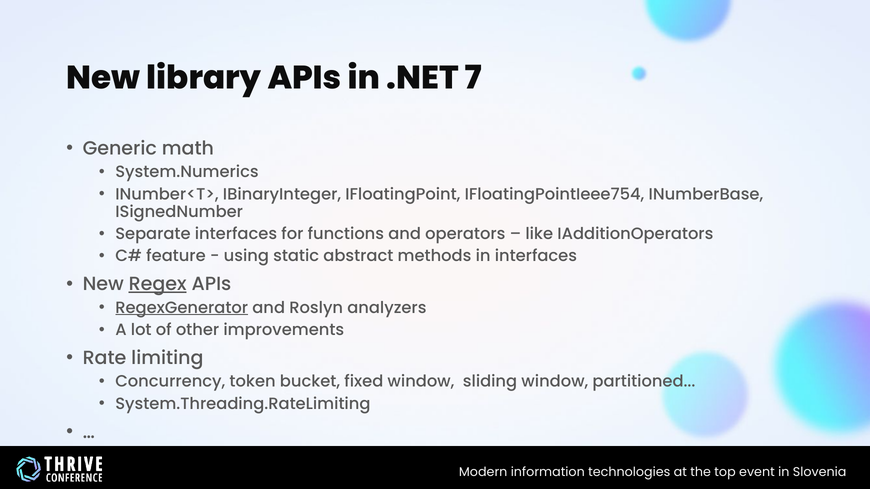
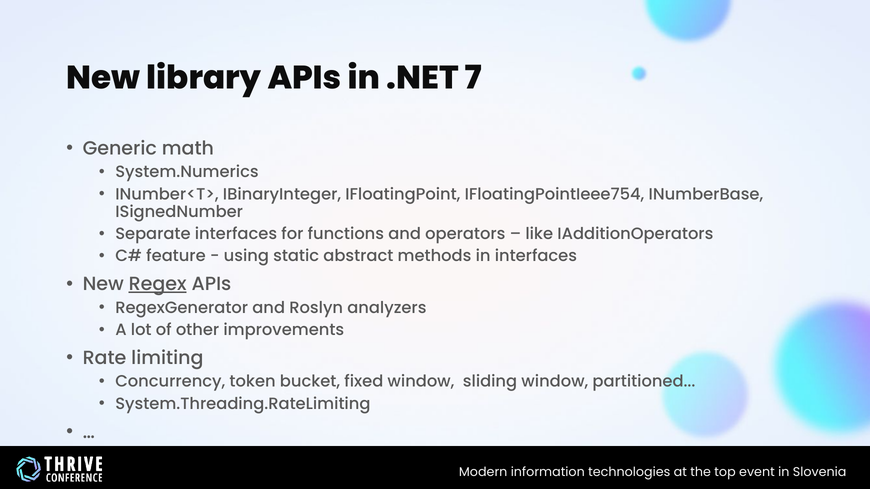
RegexGenerator underline: present -> none (182, 308)
